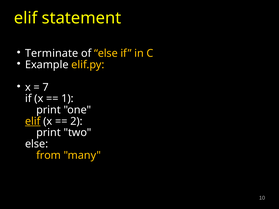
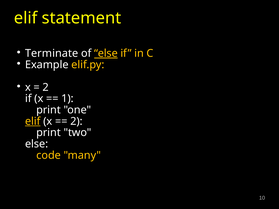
else underline: none -> present (106, 53)
7: 7 -> 2 (46, 87)
from: from -> code (49, 155)
